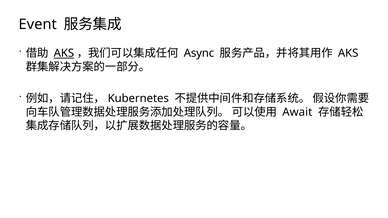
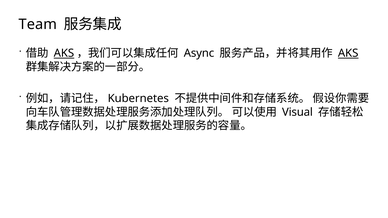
Event: Event -> Team (38, 24)
AKS underline: none -> present (348, 53)
Await: Await -> Visual (297, 112)
